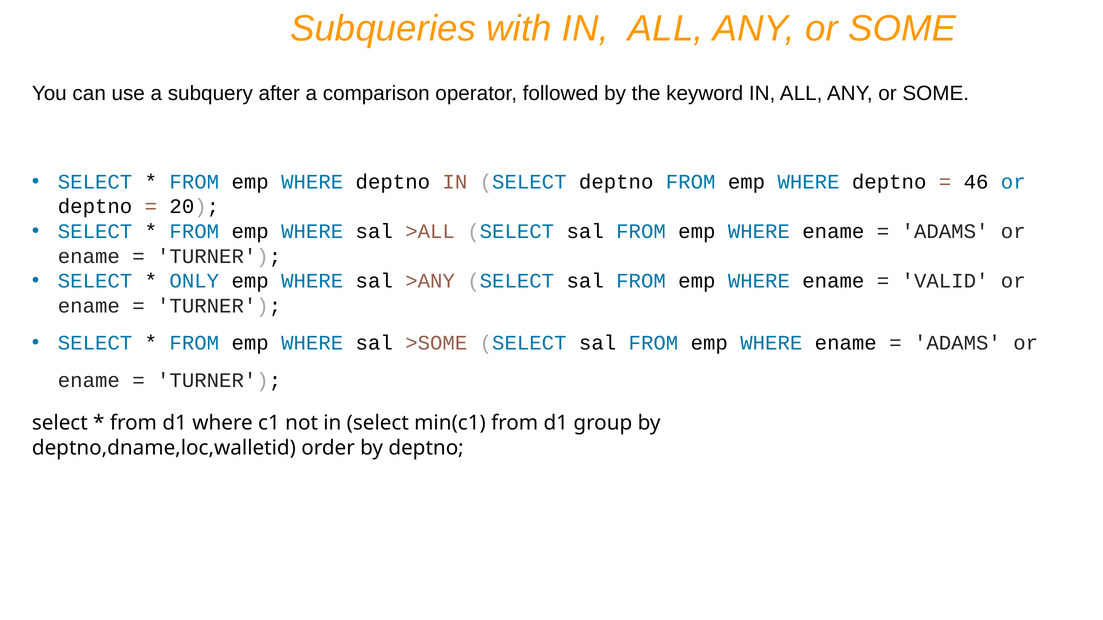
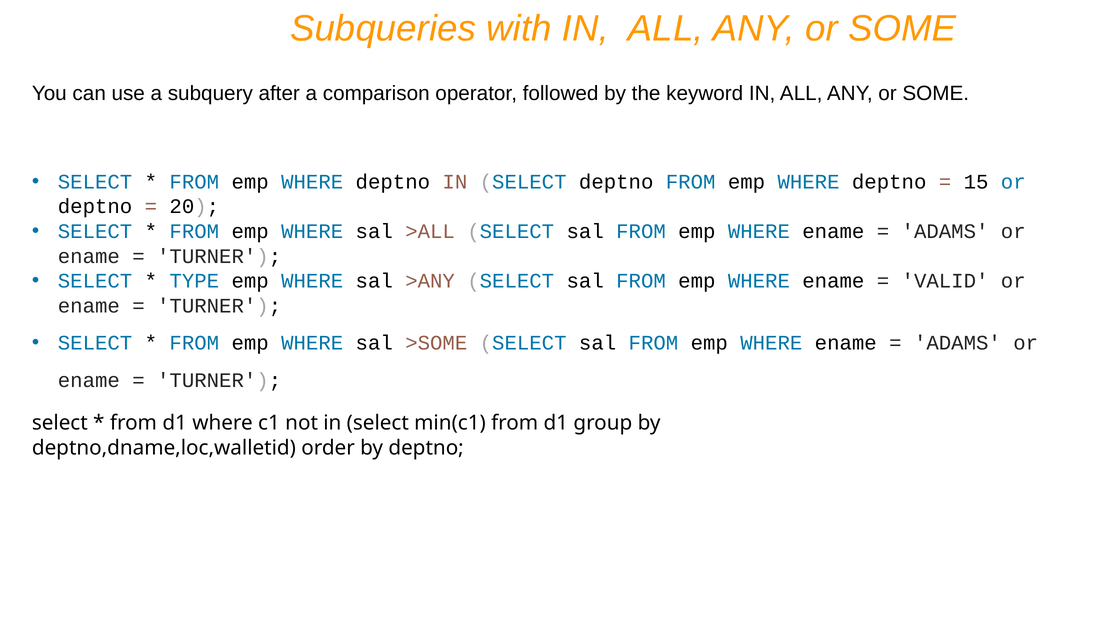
46: 46 -> 15 (976, 182)
ONLY: ONLY -> TYPE (194, 281)
